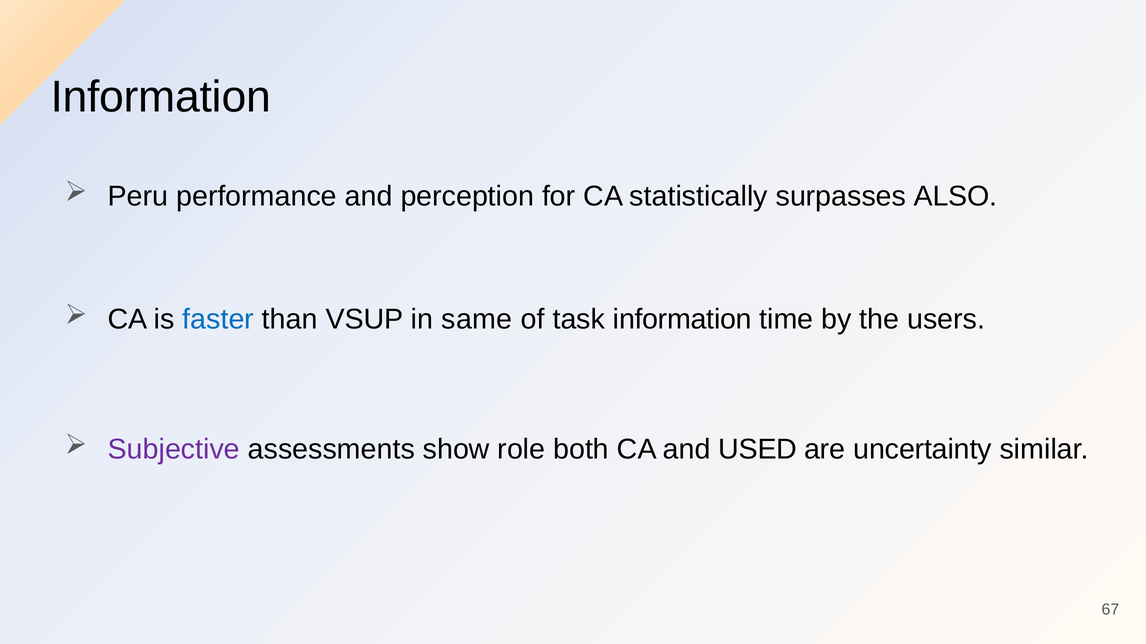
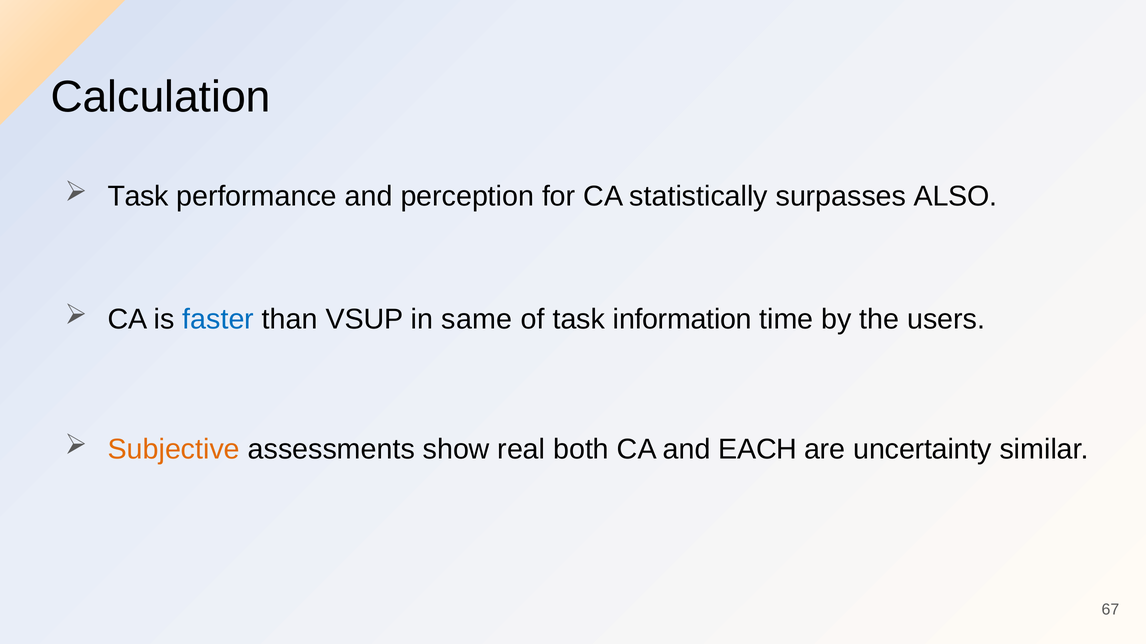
Information: Information -> Calculation (161, 97)
Peru: Peru -> Task (138, 196)
Subjective colour: purple -> orange (174, 450)
role: role -> real (521, 450)
USED: USED -> EACH (758, 450)
